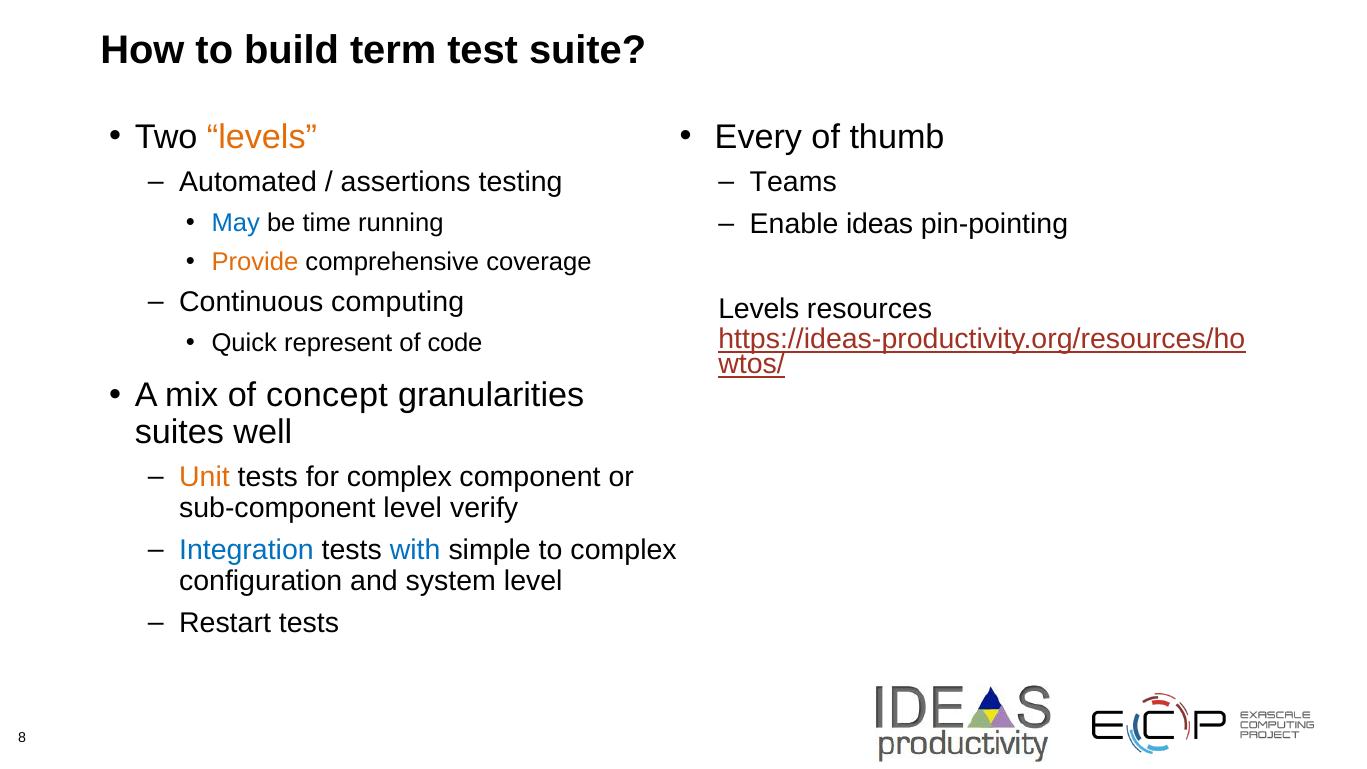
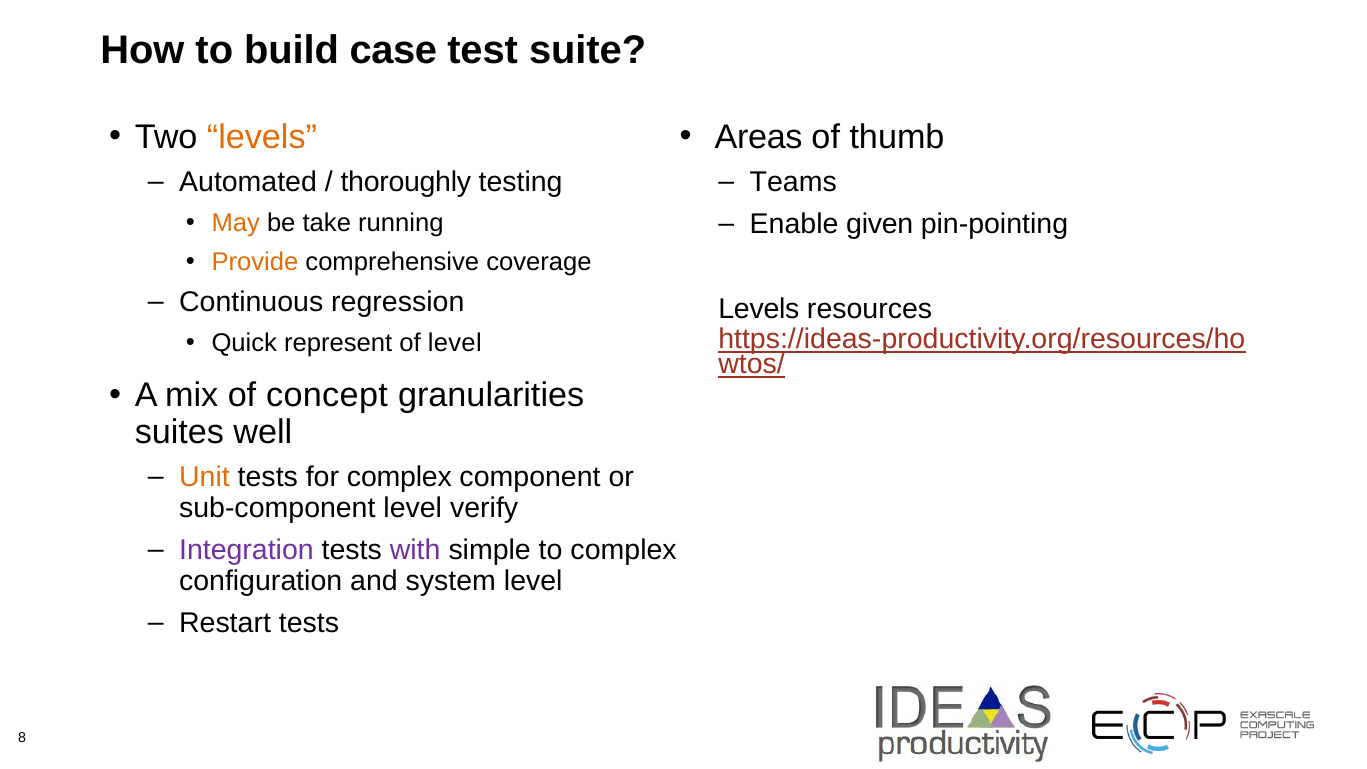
term: term -> case (393, 51)
Every: Every -> Areas (759, 137)
assertions: assertions -> thoroughly (406, 182)
May colour: blue -> orange (236, 223)
time: time -> take (327, 223)
ideas: ideas -> given (880, 224)
computing: computing -> regression (398, 303)
of code: code -> level (455, 343)
Integration colour: blue -> purple (246, 551)
with colour: blue -> purple (415, 551)
